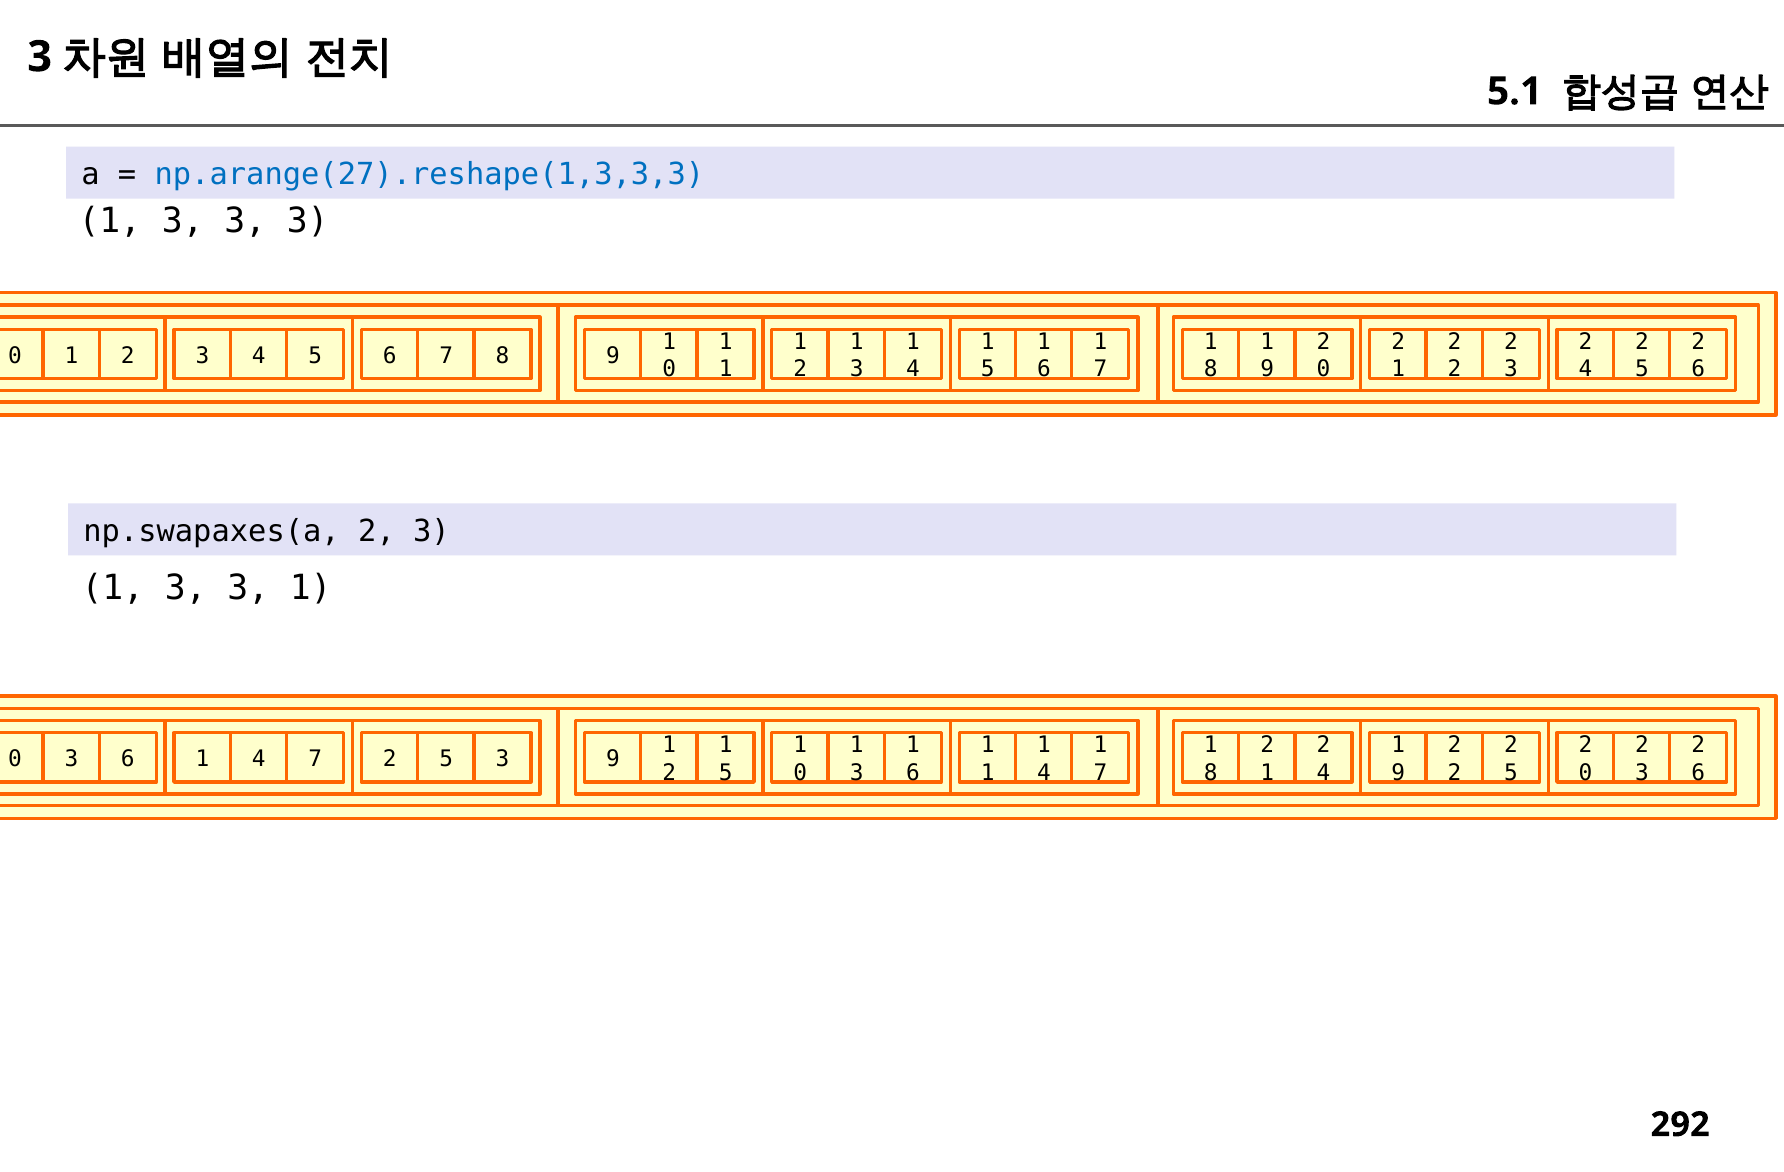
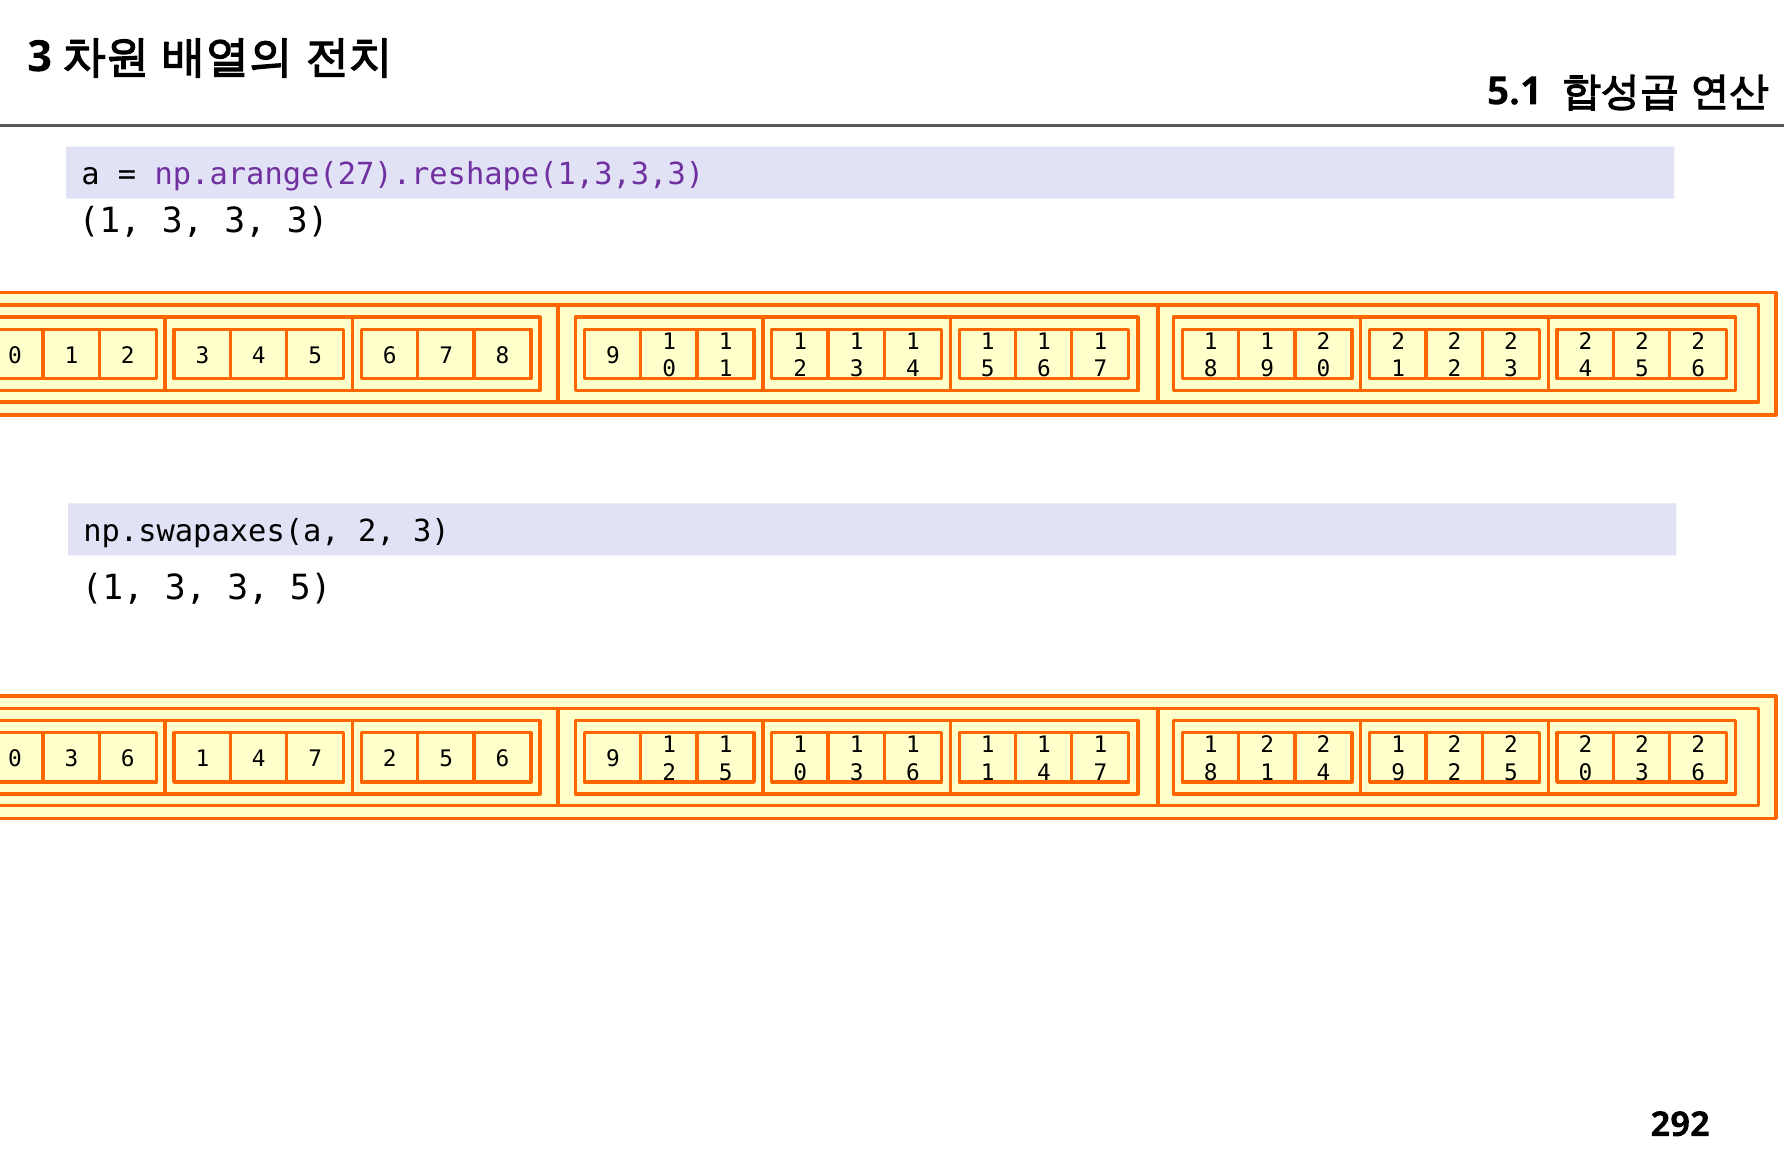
np.arange(27).reshape(1,3,3,3 colour: blue -> purple (429, 175)
3 3 1: 1 -> 5 (311, 588)
2 5 3: 3 -> 6 (503, 759)
